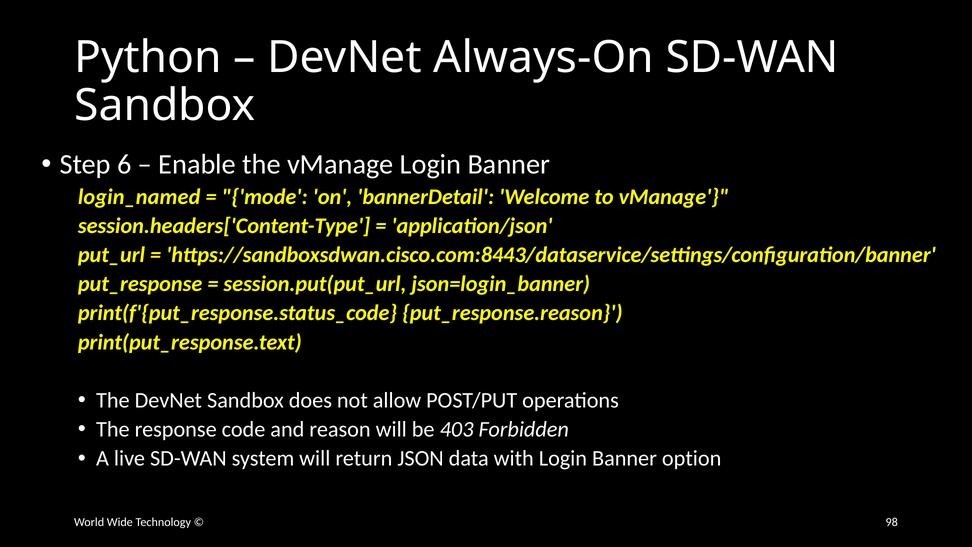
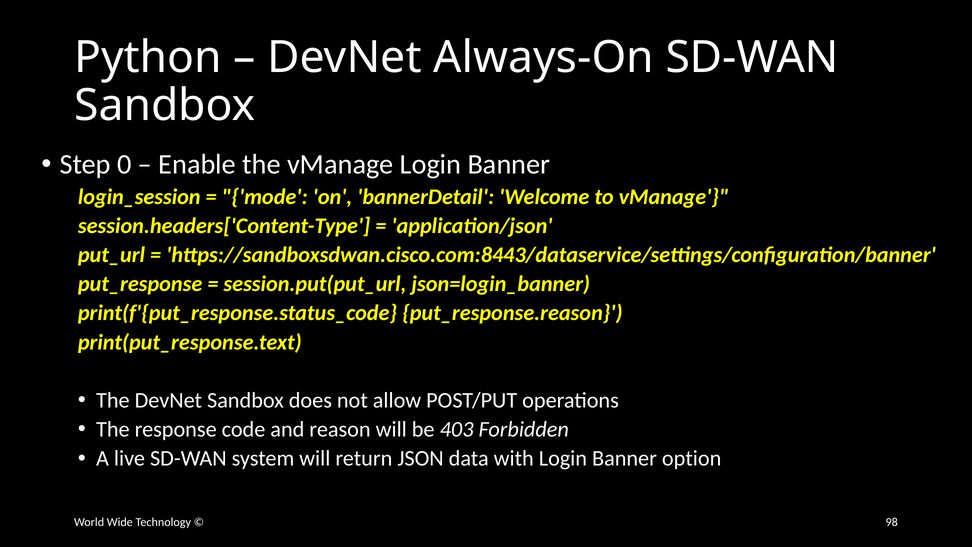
6: 6 -> 0 (124, 164)
login_named: login_named -> login_session (139, 197)
